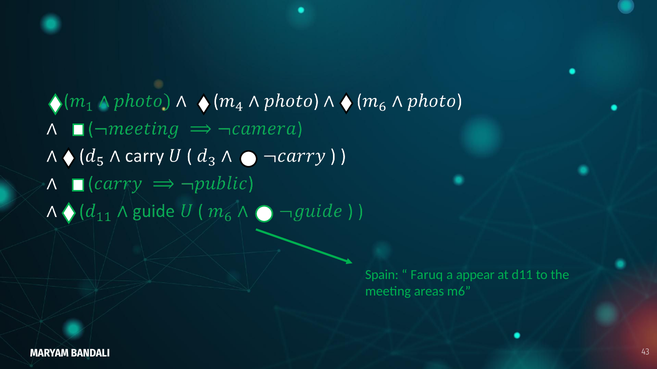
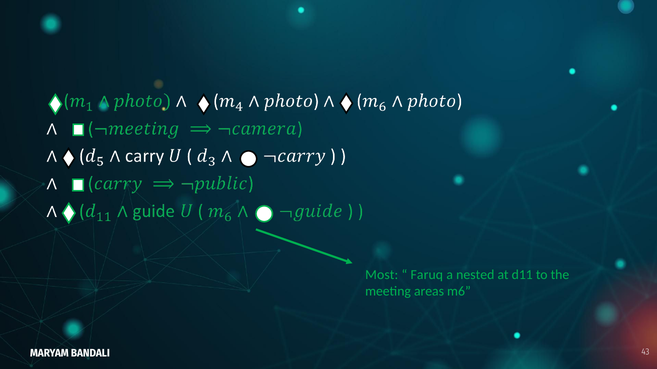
Spain: Spain -> Most (382, 275)
appear: appear -> nested (475, 275)
